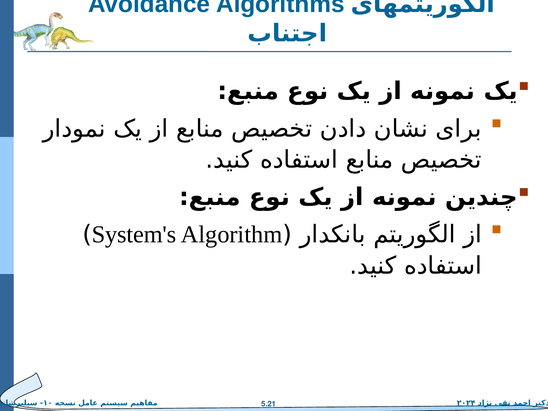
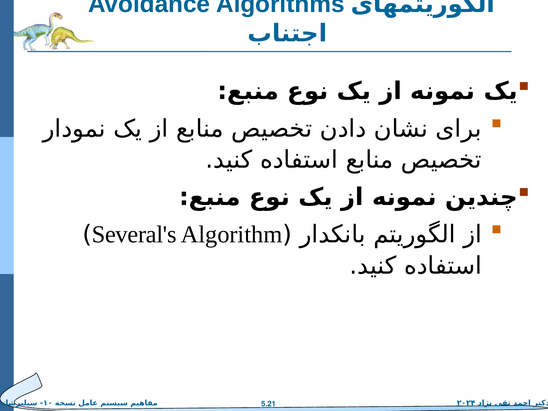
System's: System's -> Several's (134, 235)
